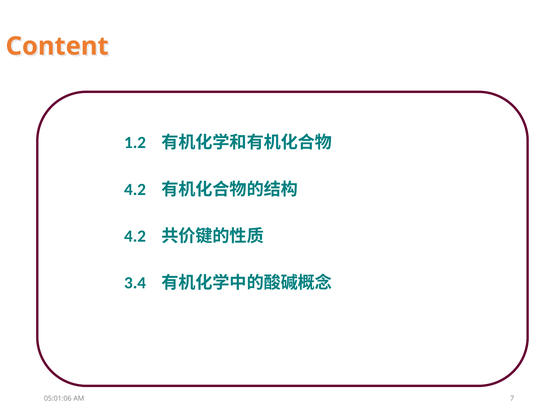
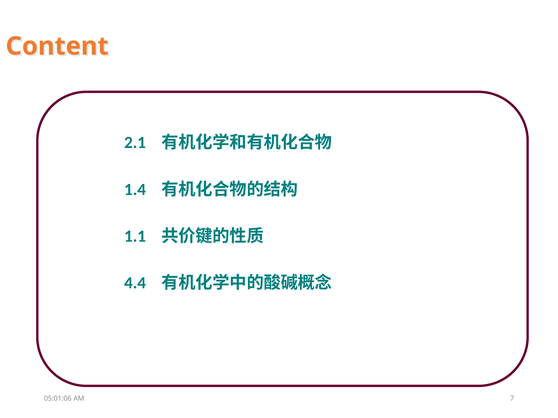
1.2: 1.2 -> 2.1 (135, 143)
4.2: 4.2 -> 1.4 (135, 190)
4.2: 4.2 -> 1.1 (135, 236)
3.4: 3.4 -> 4.4 (135, 283)
